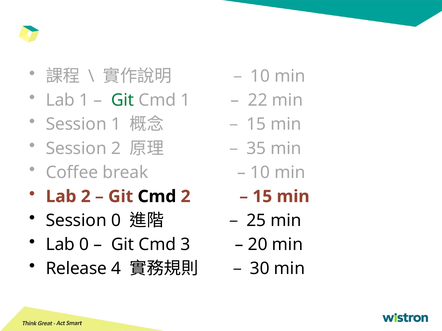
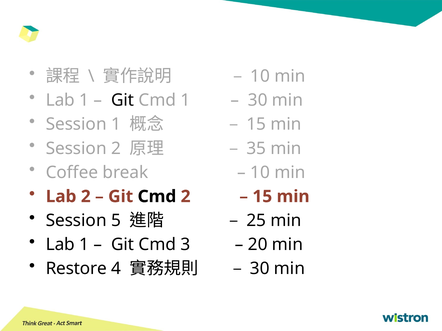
Git colour: green -> black (123, 100)
22: 22 -> 30 (258, 100)
Session 0: 0 -> 5 (116, 221)
0: 0 -> 1 (84, 245)
Release: Release -> Restore (76, 269)
